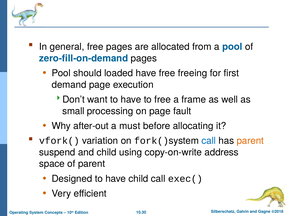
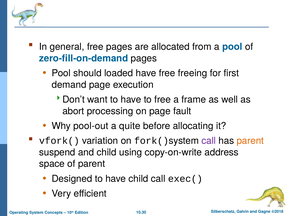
small: small -> abort (73, 111)
after-out: after-out -> pool-out (91, 126)
must: must -> quite (130, 126)
call colour: blue -> purple (209, 141)
